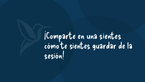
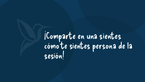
guardar: guardar -> persona (104, 46)
